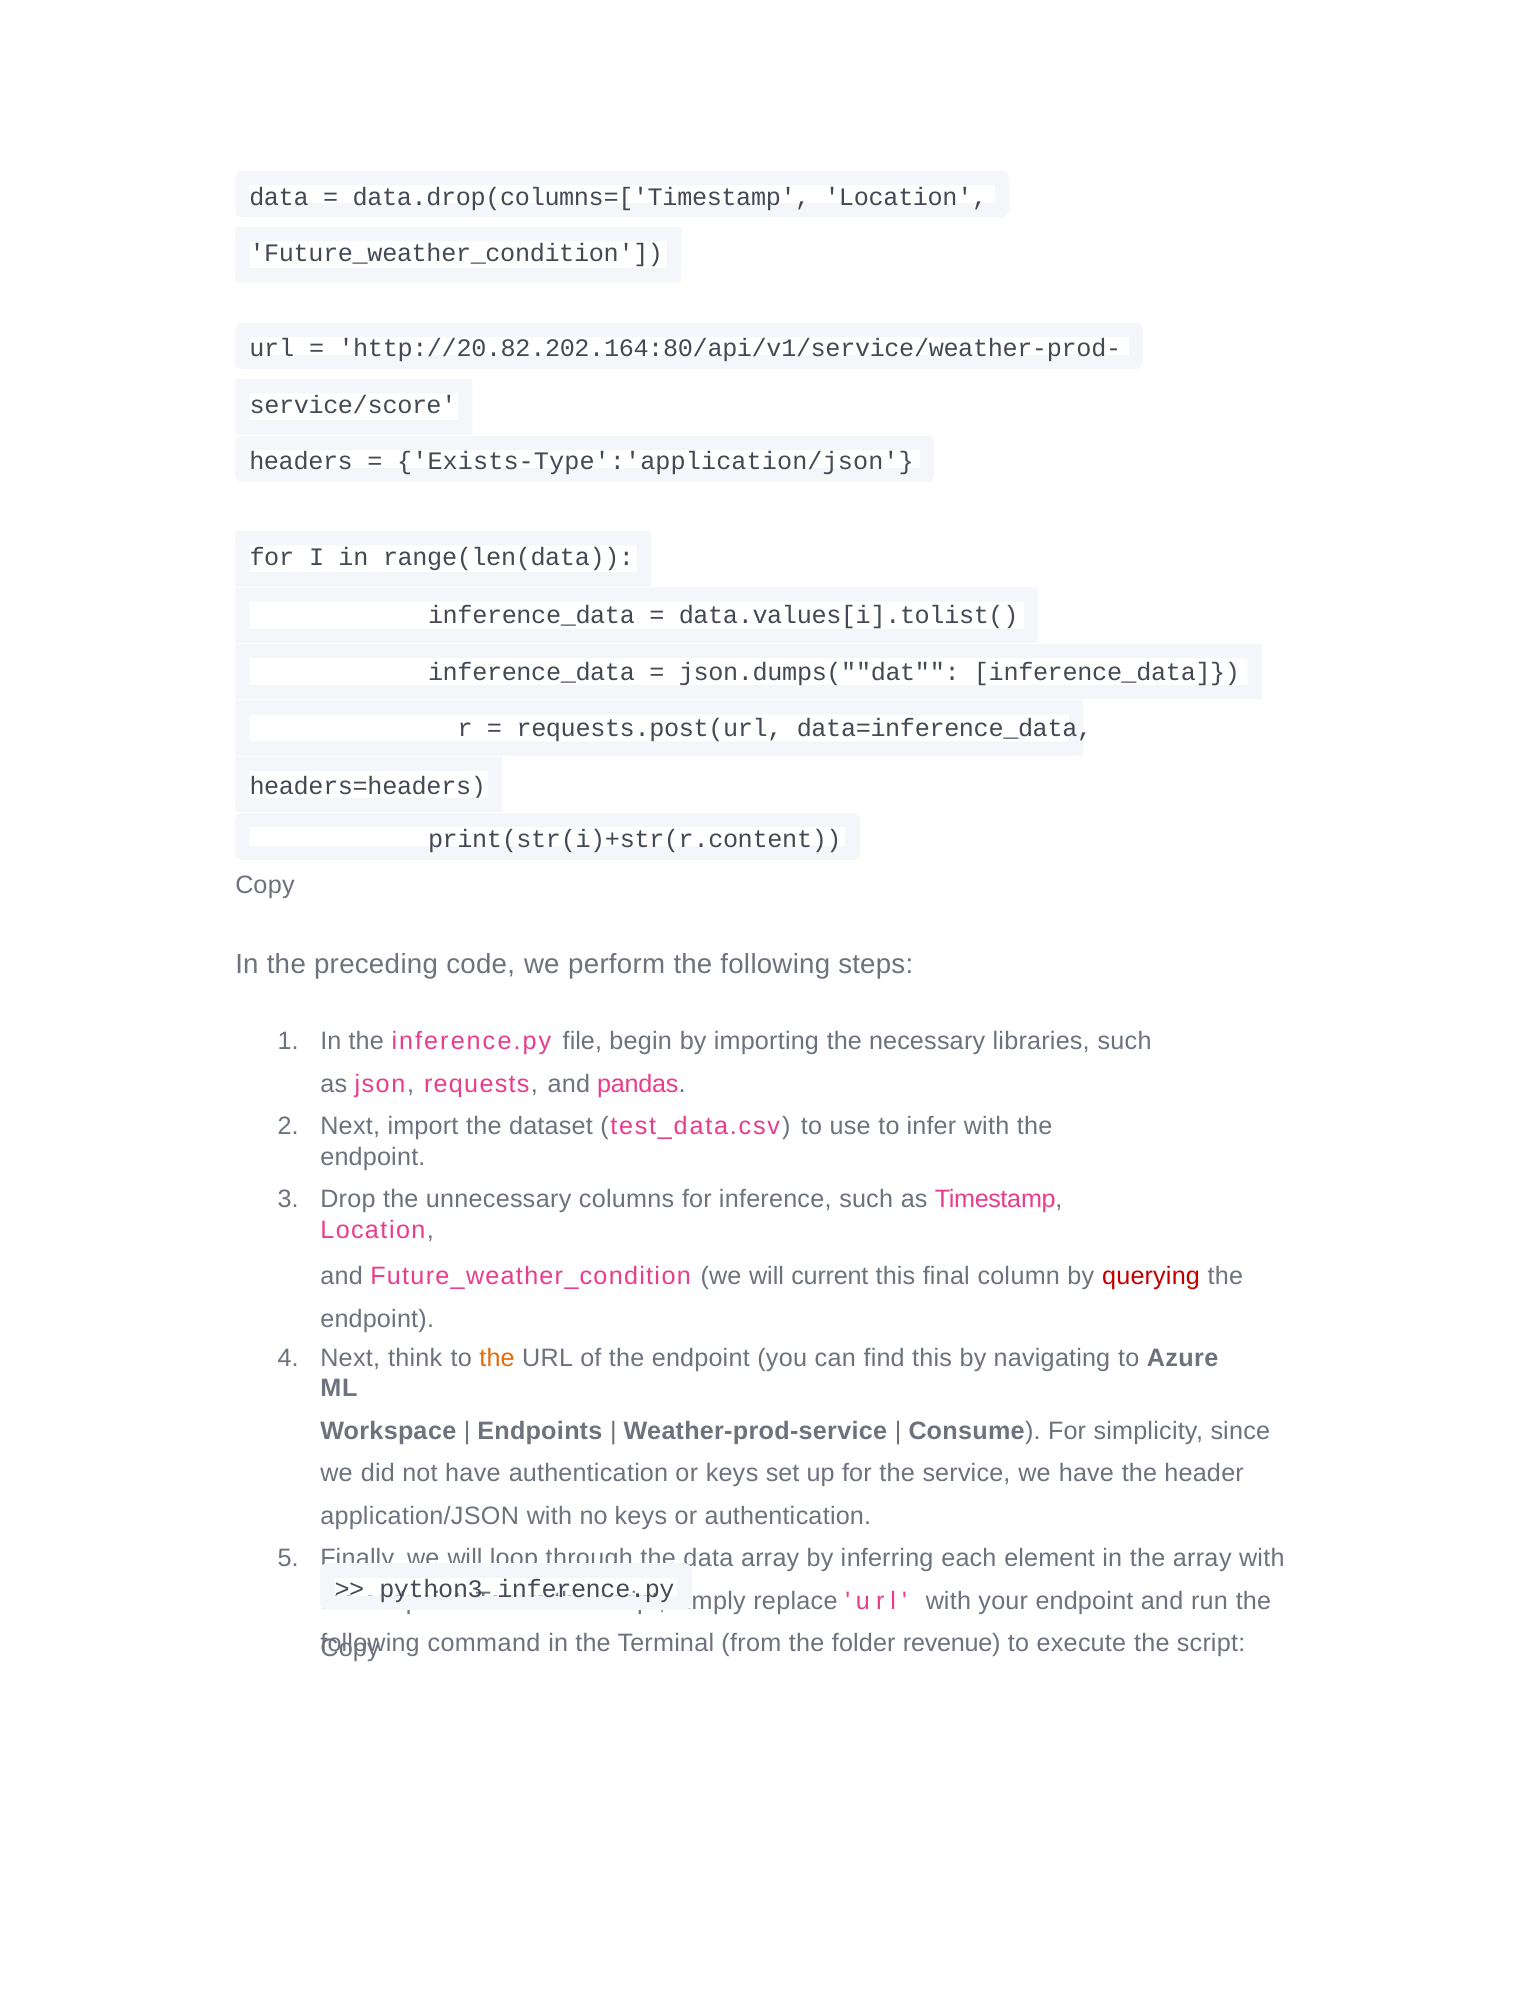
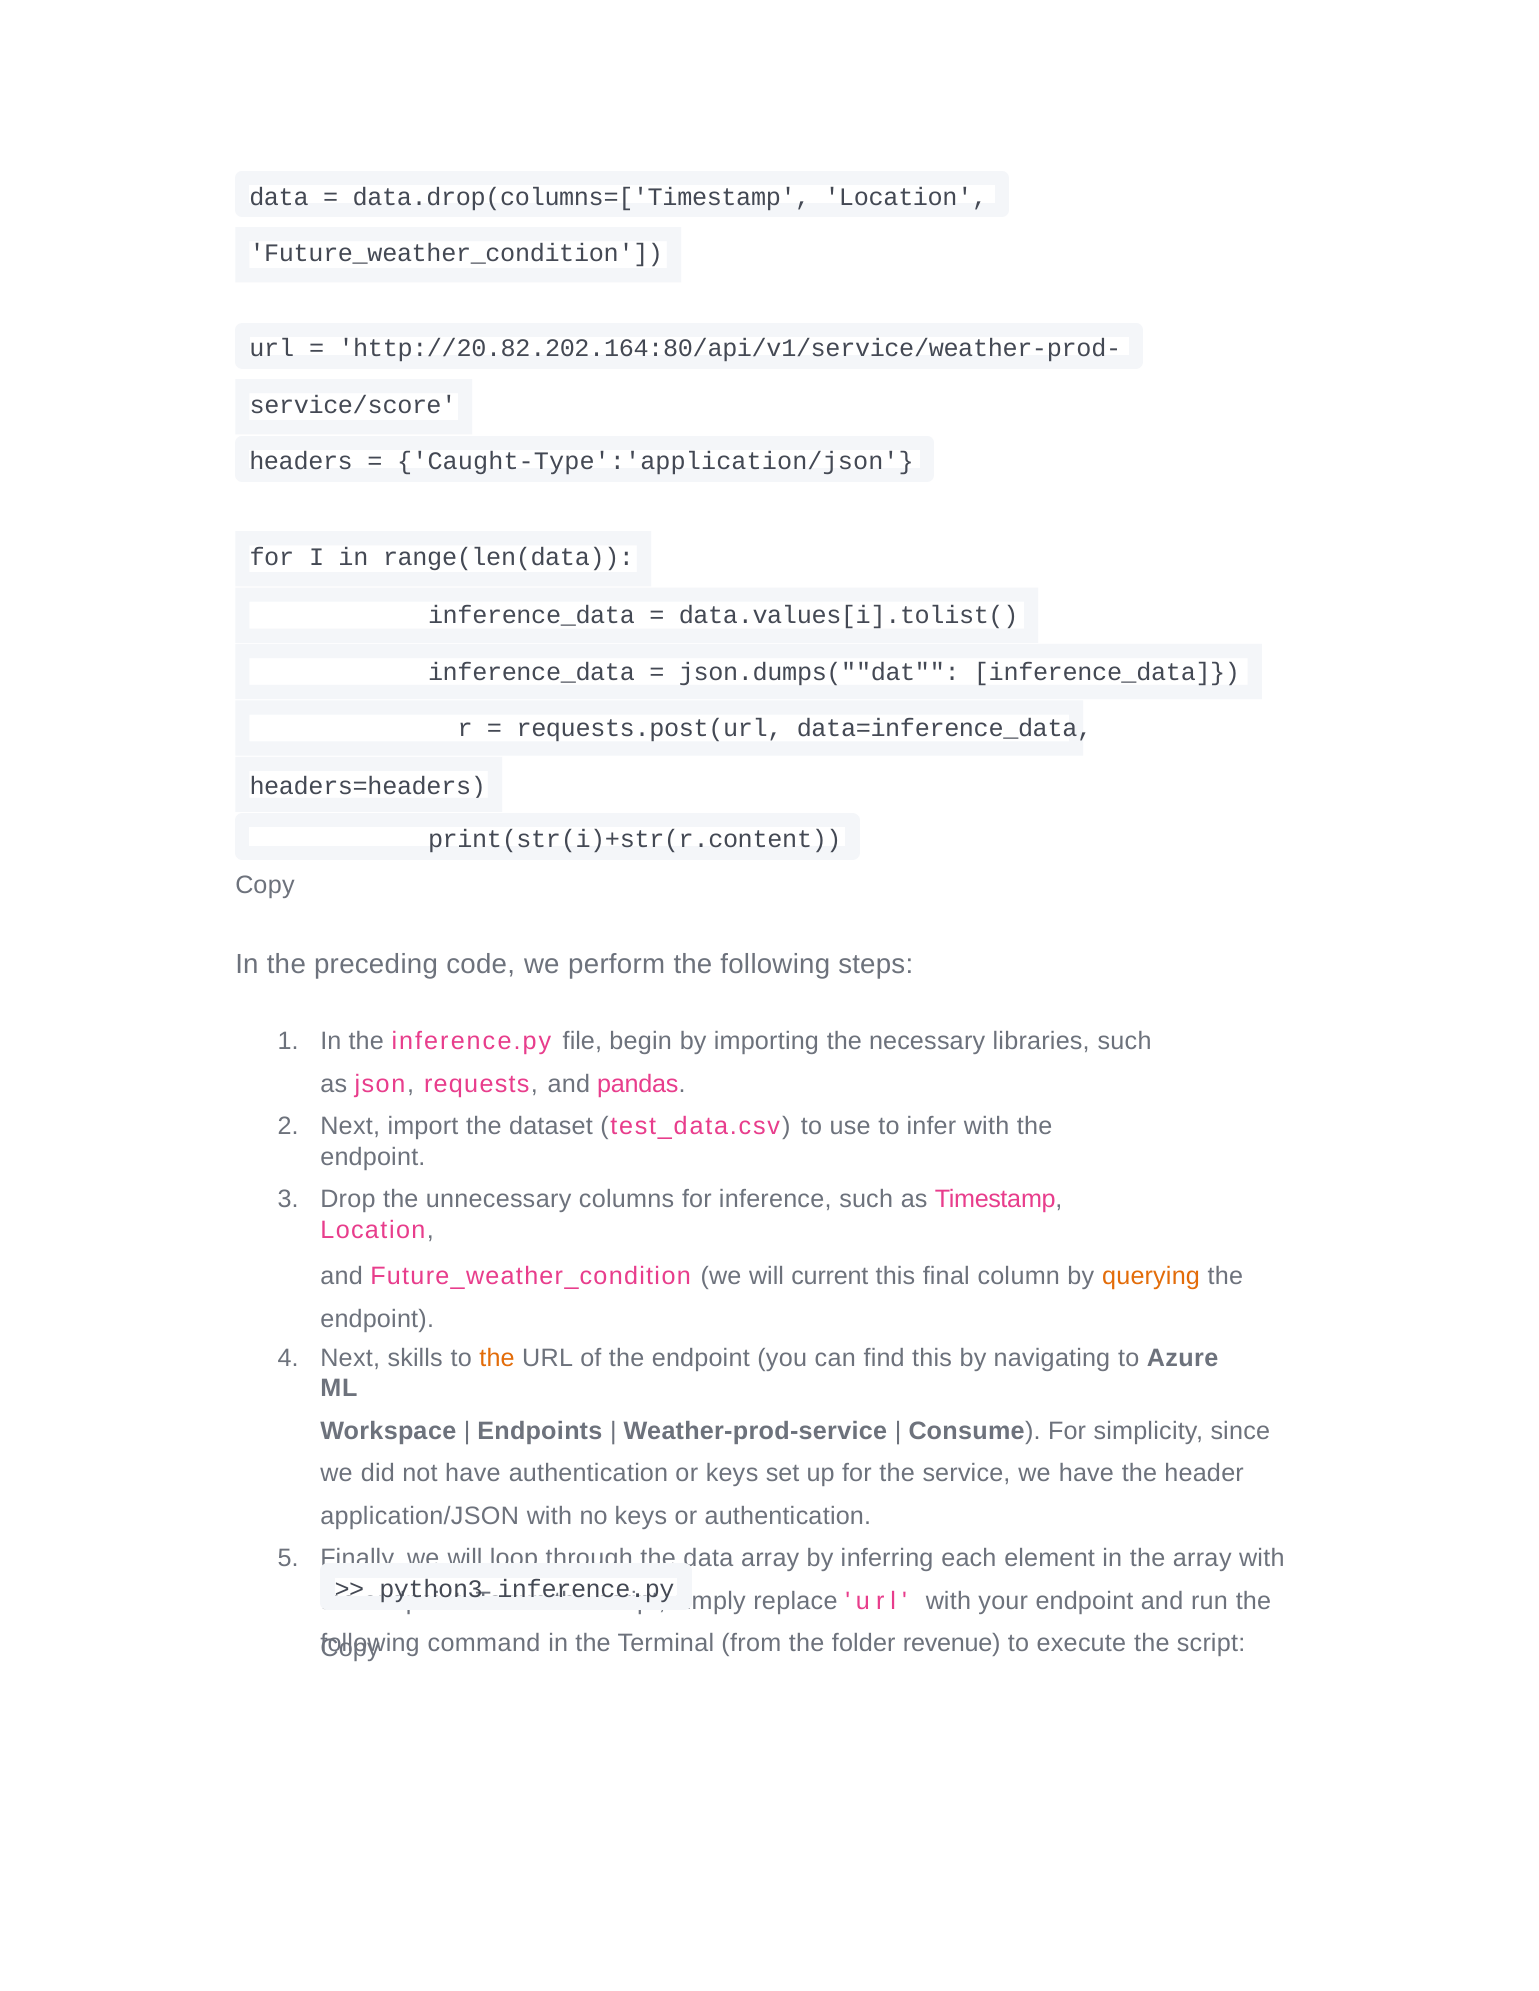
Exists-Type':'application/json: Exists-Type':'application/json -> Caught-Type':'application/json (655, 462)
querying colour: red -> orange (1151, 1276)
think: think -> skills (415, 1358)
